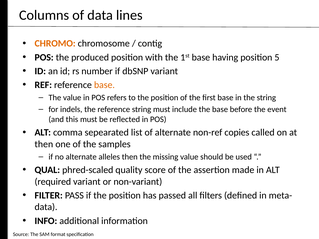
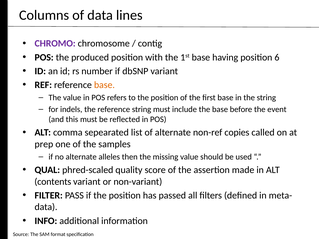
CHROMO colour: orange -> purple (55, 44)
5: 5 -> 6 (277, 57)
then: then -> prep (44, 144)
required: required -> contents (53, 182)
